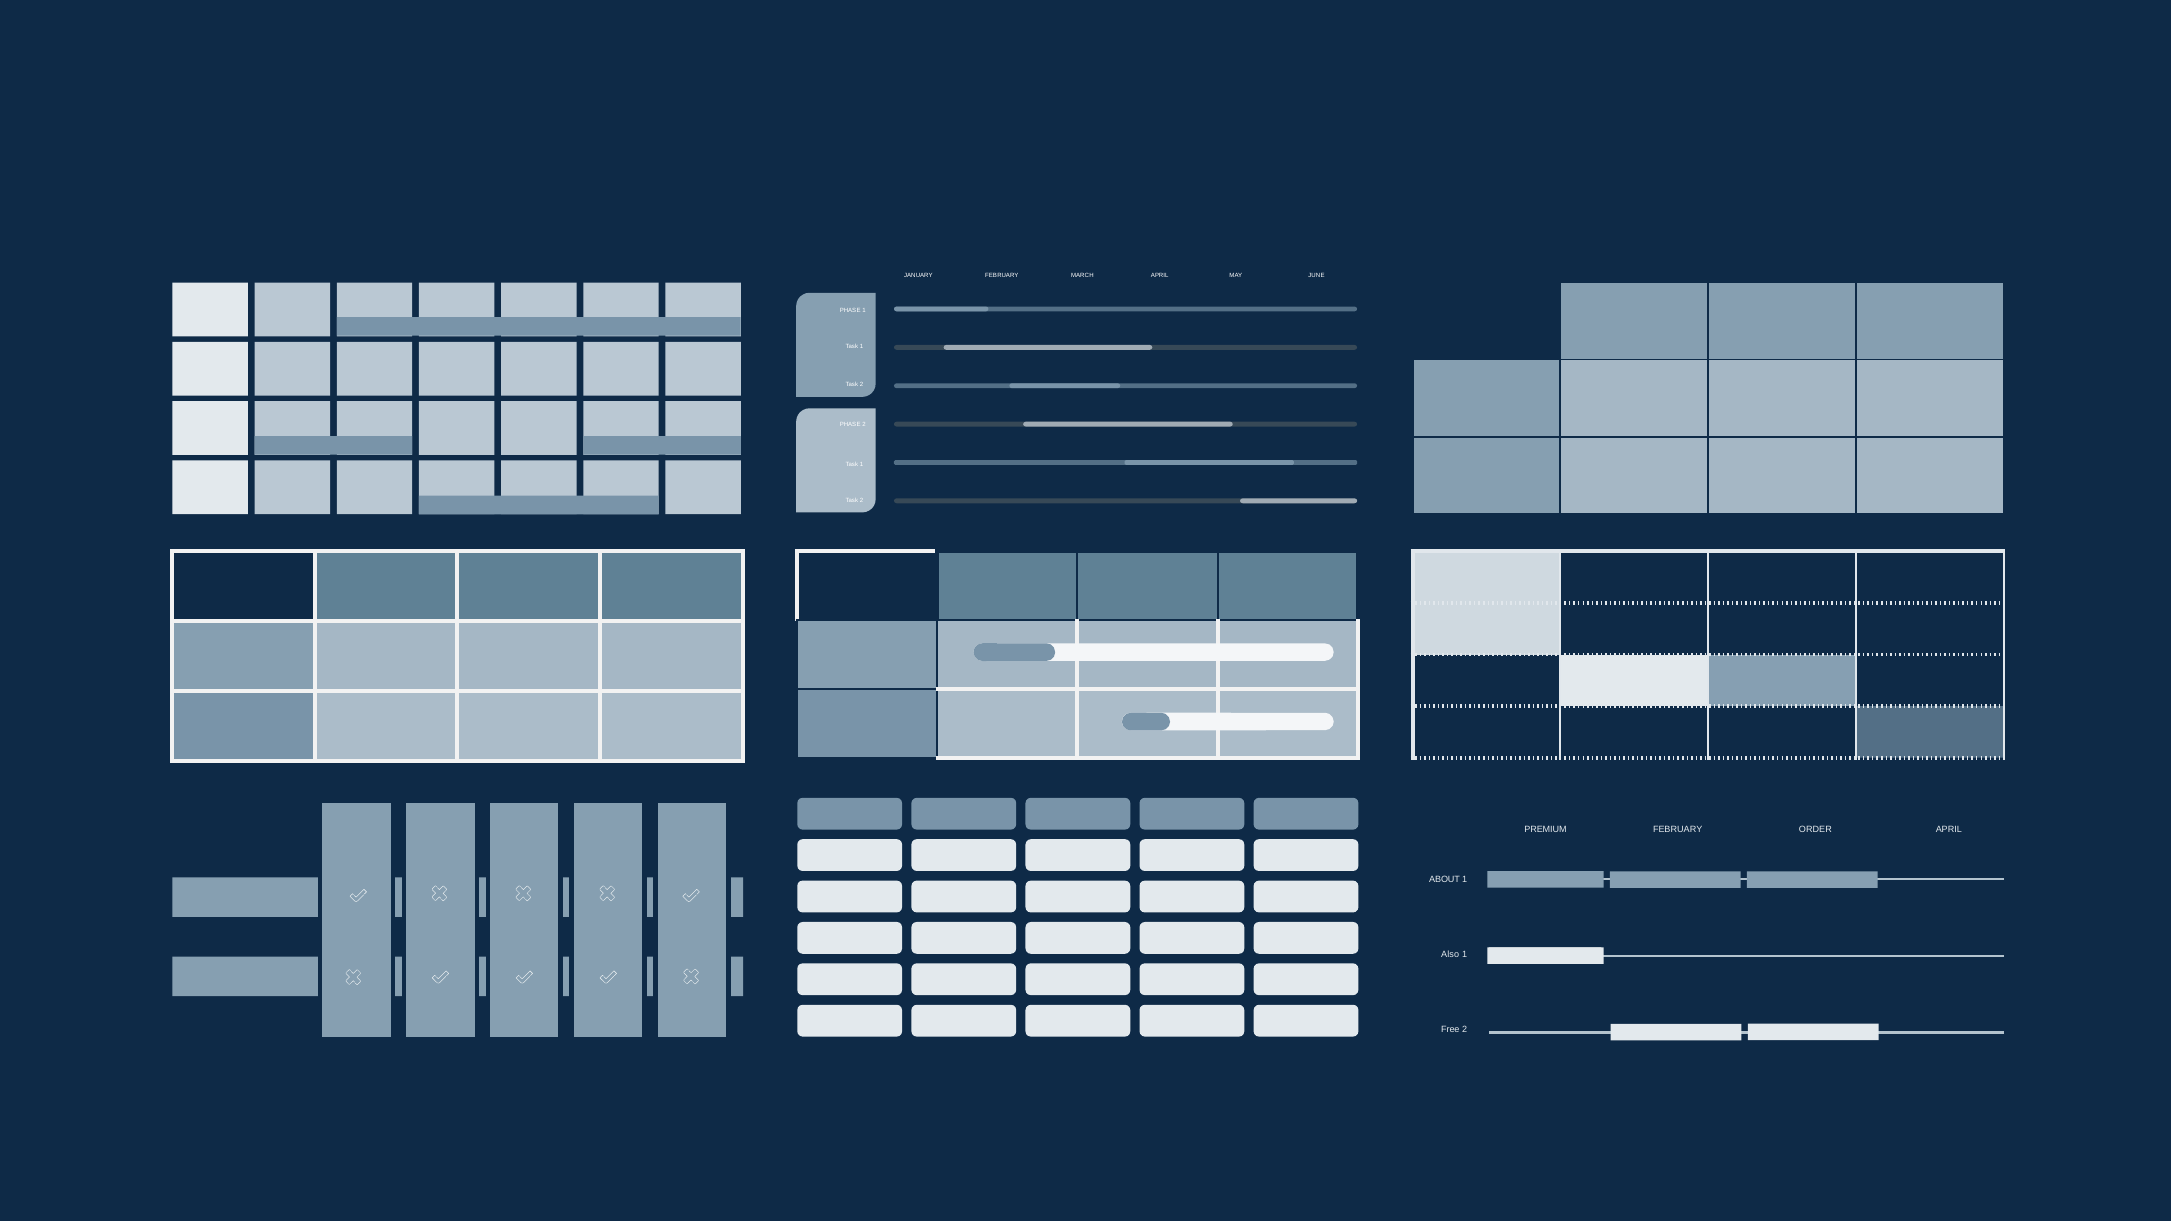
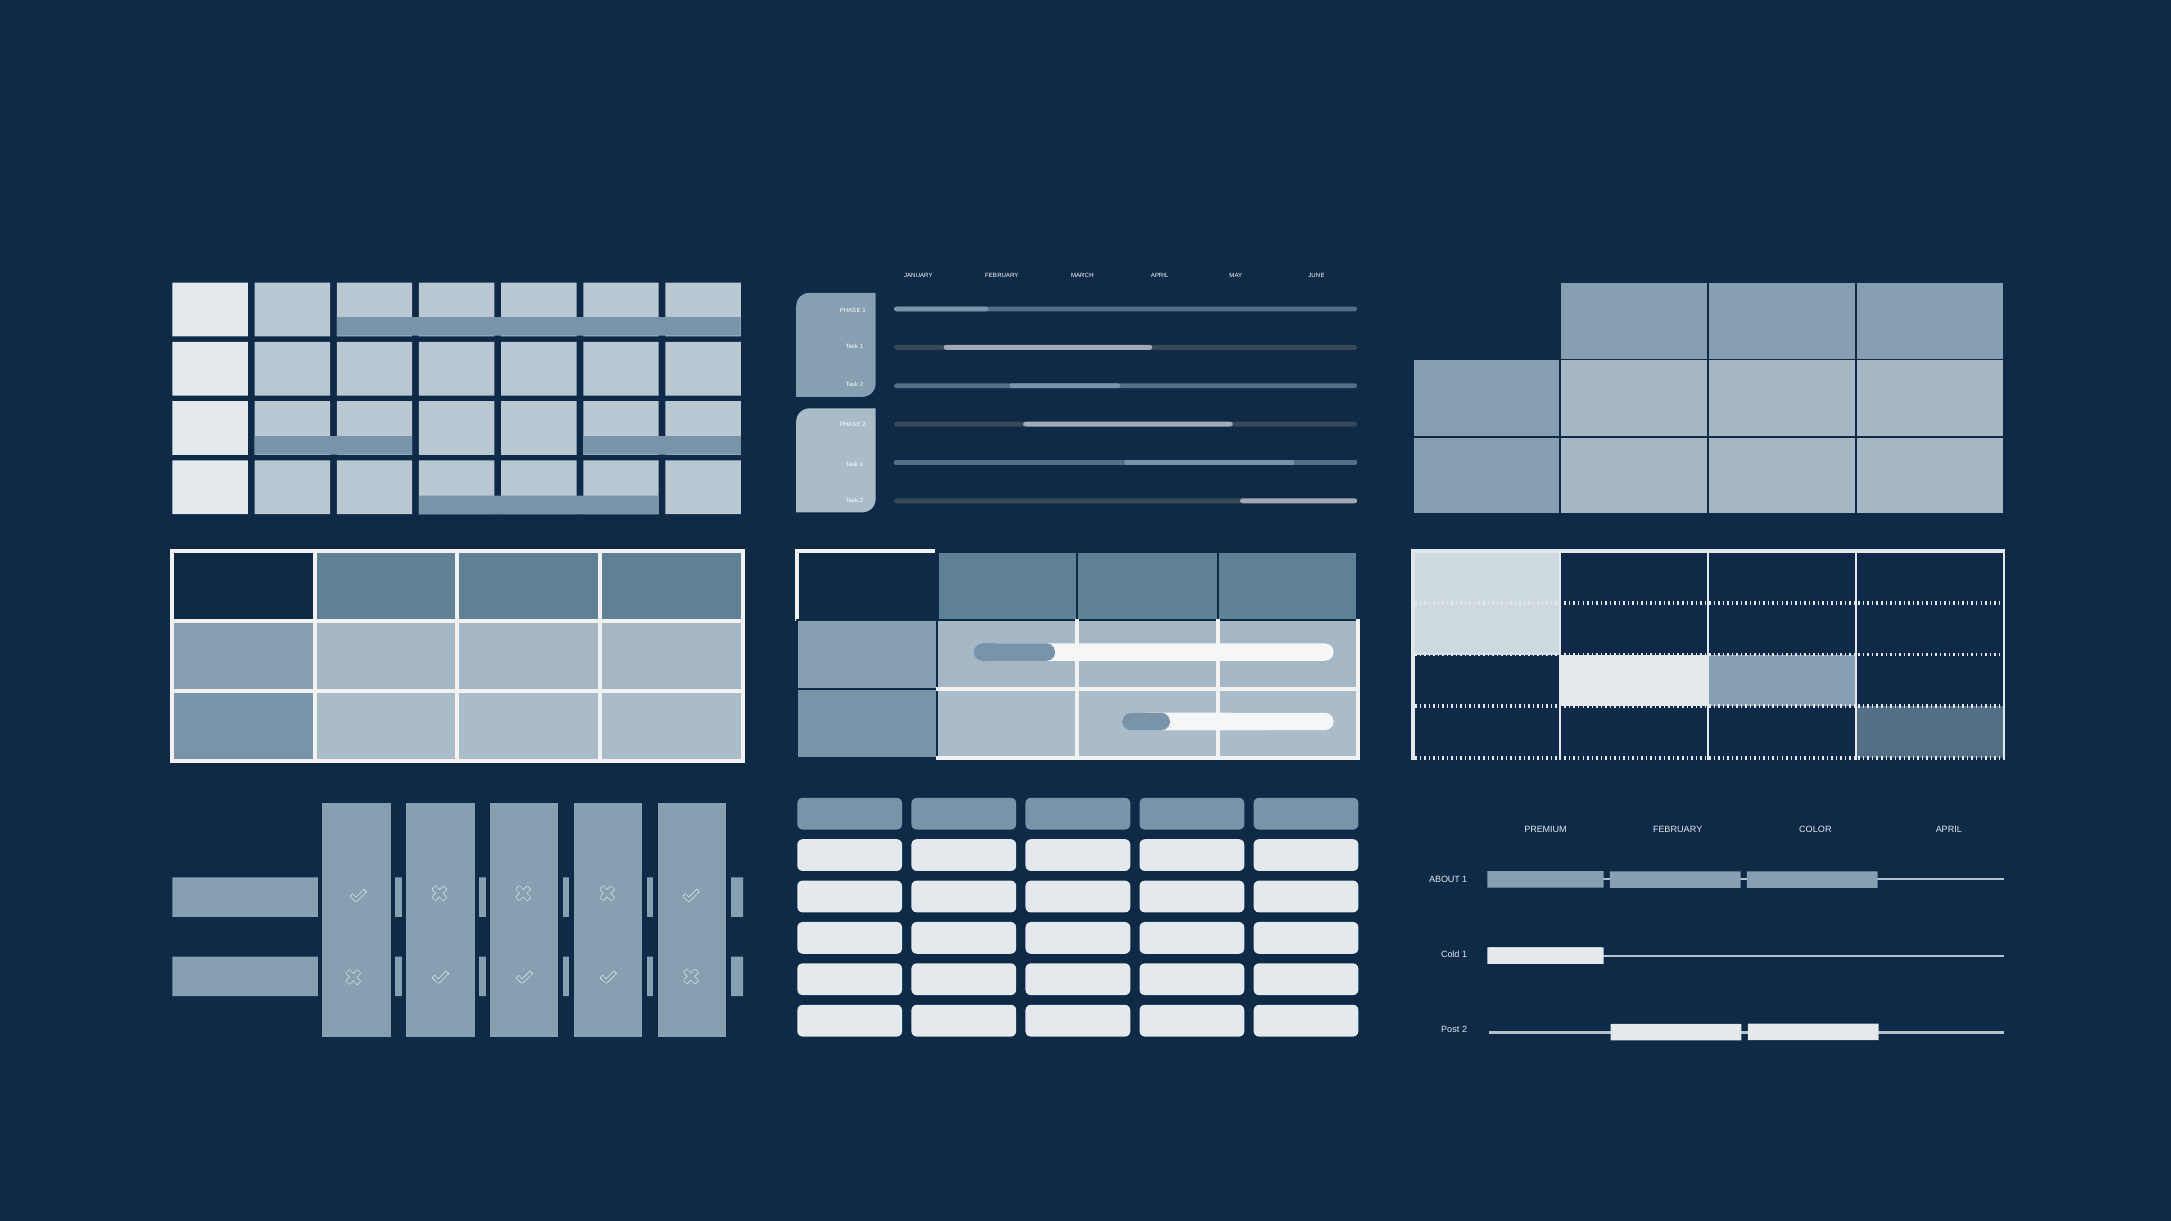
ORDER: ORDER -> COLOR (1815, 830)
Also: Also -> Cold (1450, 955)
Free: Free -> Post (1450, 1030)
